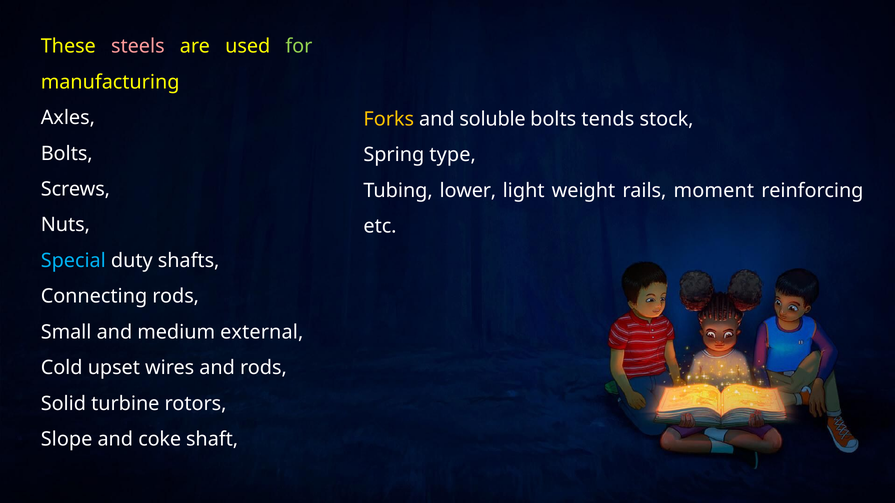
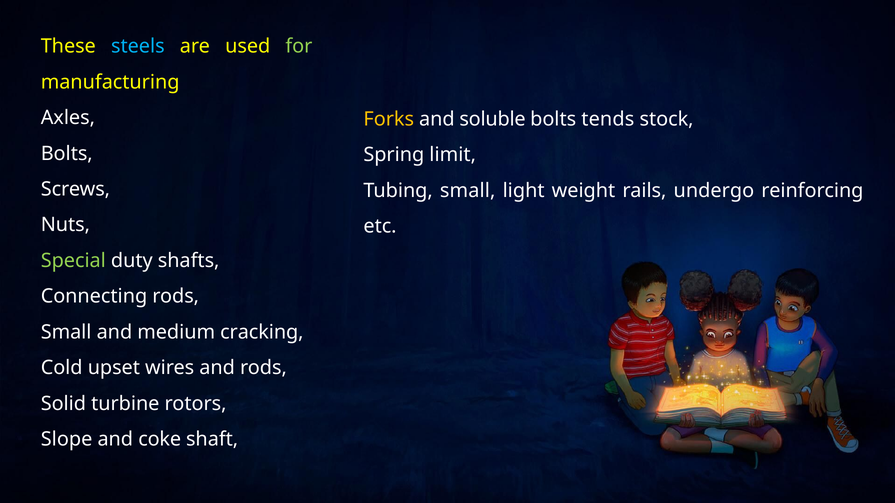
steels colour: pink -> light blue (138, 46)
type: type -> limit (453, 155)
Tubing lower: lower -> small (468, 191)
moment: moment -> undergo (714, 191)
Special colour: light blue -> light green (73, 261)
external: external -> cracking (262, 332)
